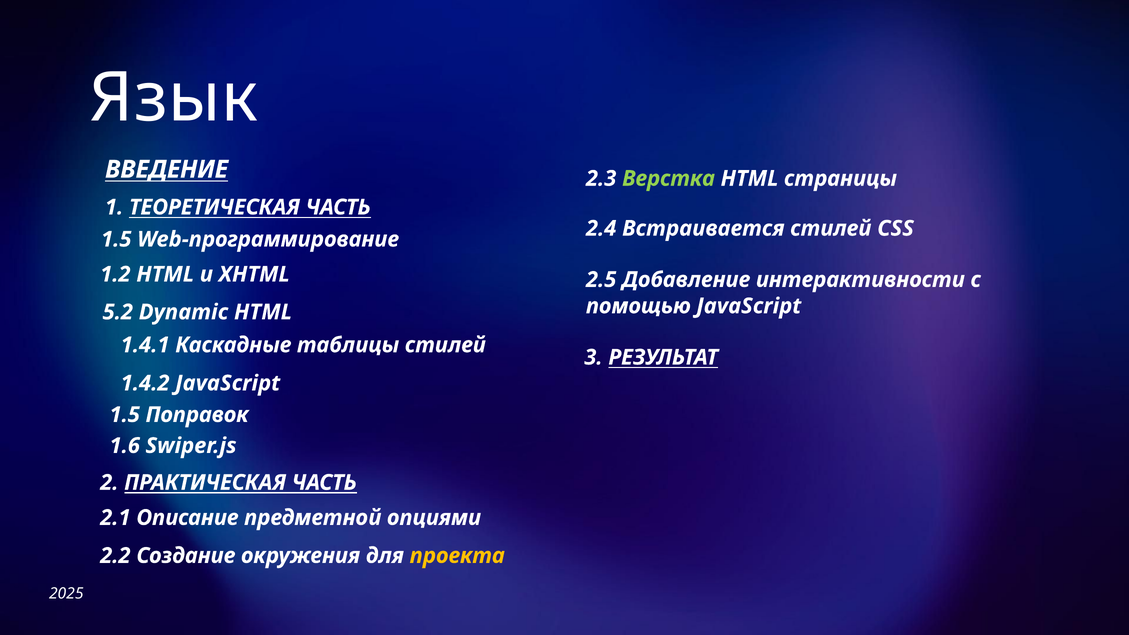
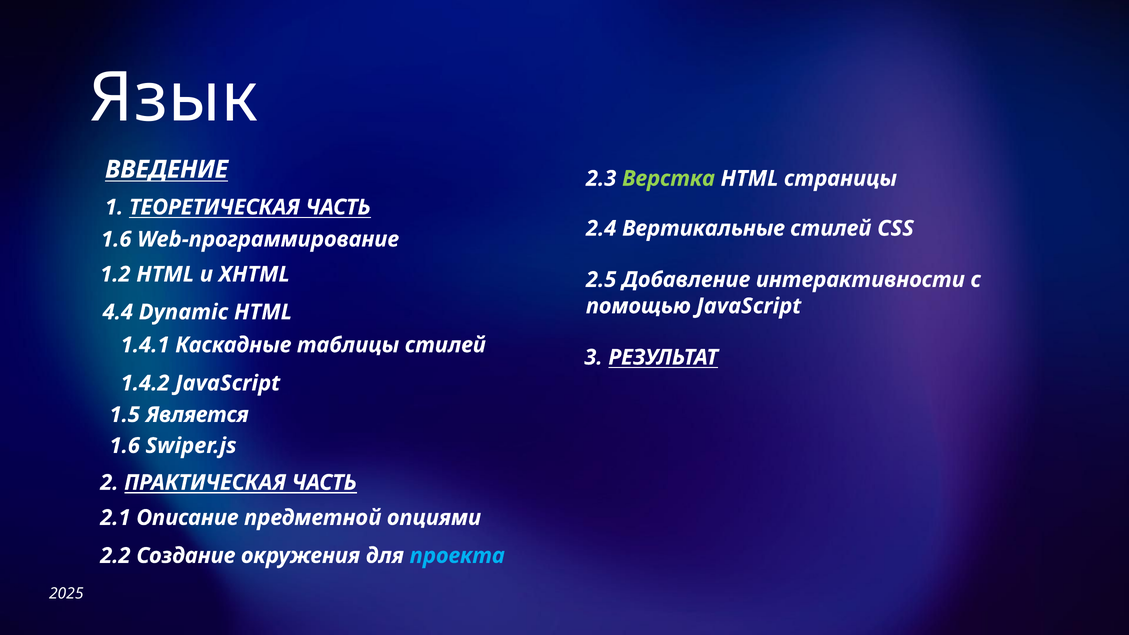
Встраивается: Встраивается -> Вертикальные (703, 228)
1.5: 1.5 -> 1.6 (116, 239)
5.2: 5.2 -> 4.4 (118, 312)
Поправок: Поправок -> Является (197, 415)
проекта colour: yellow -> light blue (457, 556)
